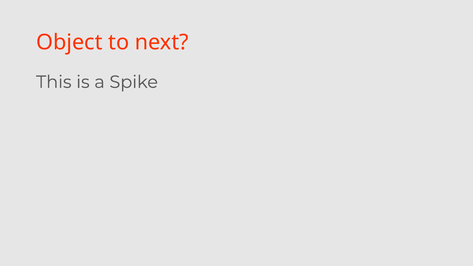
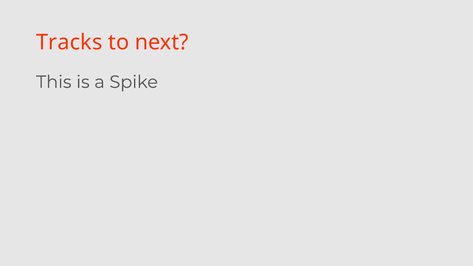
Object: Object -> Tracks (69, 42)
